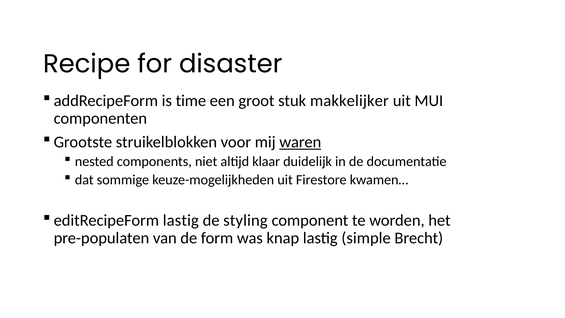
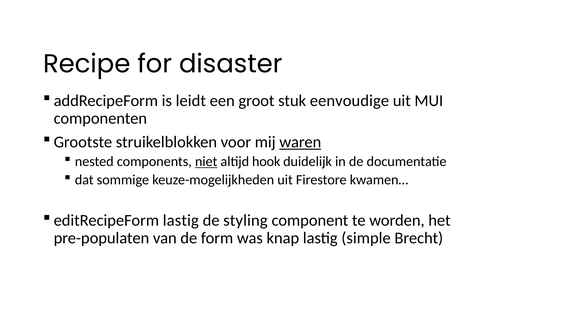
time: time -> leidt (191, 101)
makkelijker: makkelijker -> eenvoudige (349, 101)
niet underline: none -> present (206, 162)
klaar: klaar -> hook (266, 162)
